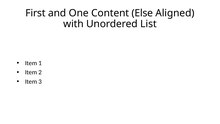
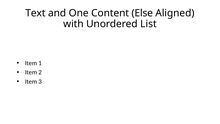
First: First -> Text (35, 13)
